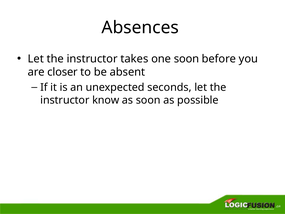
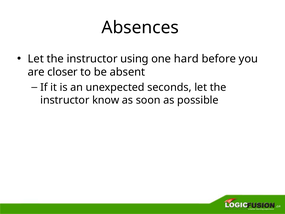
takes: takes -> using (134, 59)
one soon: soon -> hard (186, 59)
